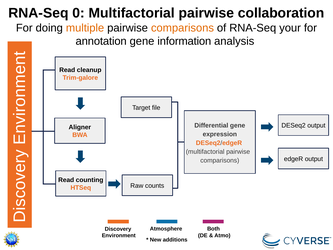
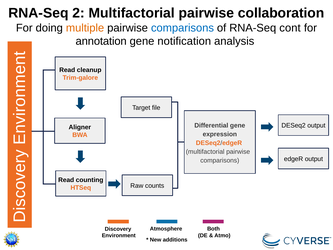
0: 0 -> 2 (79, 13)
comparisons colour: orange -> blue (182, 28)
your: your -> cont (290, 28)
information: information -> notification (184, 41)
